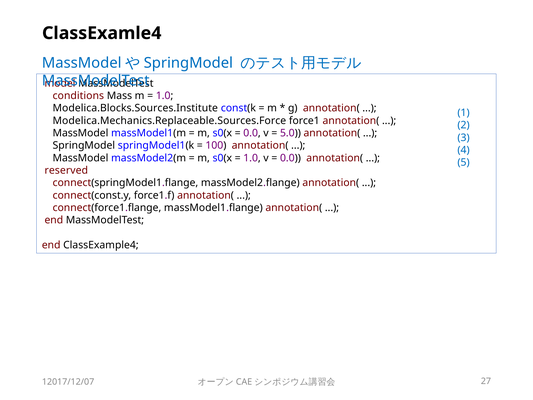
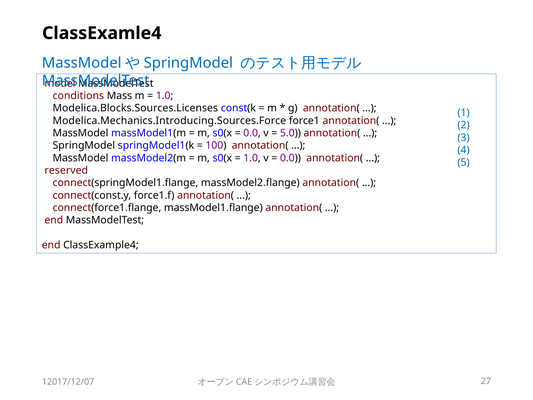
Modelica.Blocks.Sources.Institute: Modelica.Blocks.Sources.Institute -> Modelica.Blocks.Sources.Licenses (135, 108)
Modelica.Mechanics.Replaceable.Sources.Force: Modelica.Mechanics.Replaceable.Sources.Force -> Modelica.Mechanics.Introducing.Sources.Force (169, 121)
